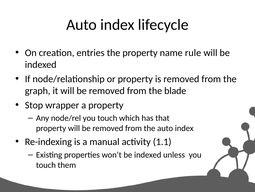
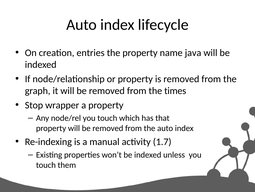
rule: rule -> java (193, 53)
blade: blade -> times (175, 91)
1.1: 1.1 -> 1.7 (162, 141)
